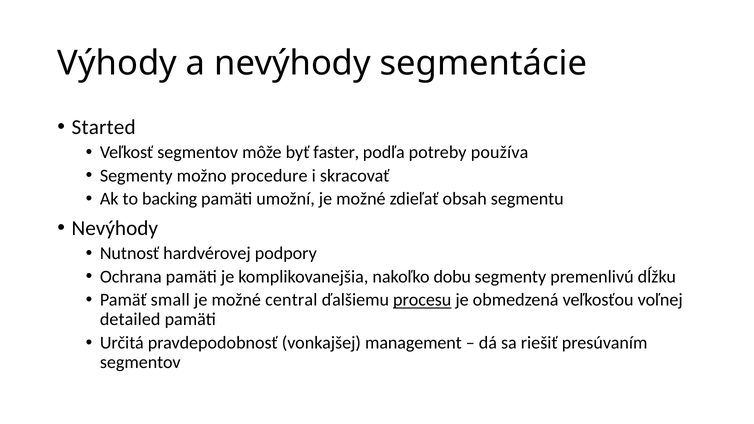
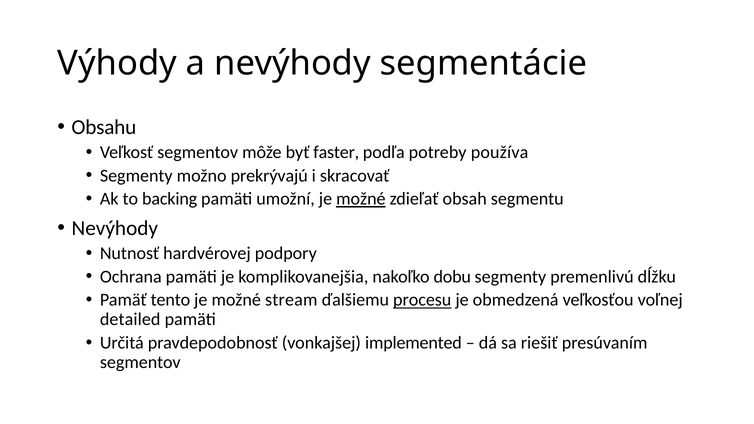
Started: Started -> Obsahu (104, 127)
procedure: procedure -> prekrývajú (269, 176)
možné underline: none -> present (361, 199)
small: small -> tento (170, 300)
central: central -> stream (291, 300)
management: management -> implemented (413, 343)
